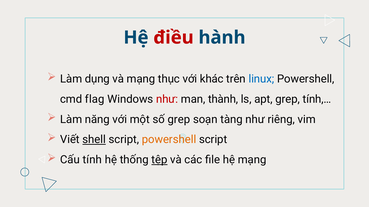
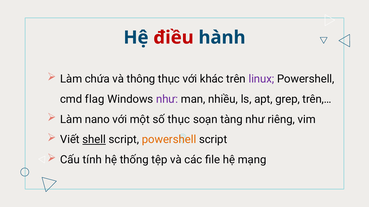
dụng: dụng -> chứa (97, 79)
và mạng: mạng -> thông (141, 79)
linux colour: blue -> purple (261, 79)
như colour: red -> purple (167, 99)
thành: thành -> nhiều (223, 99)
tính,…: tính,… -> trên,… (317, 99)
năng: năng -> nano (97, 120)
số grep: grep -> thục (179, 120)
tệp underline: present -> none (159, 160)
